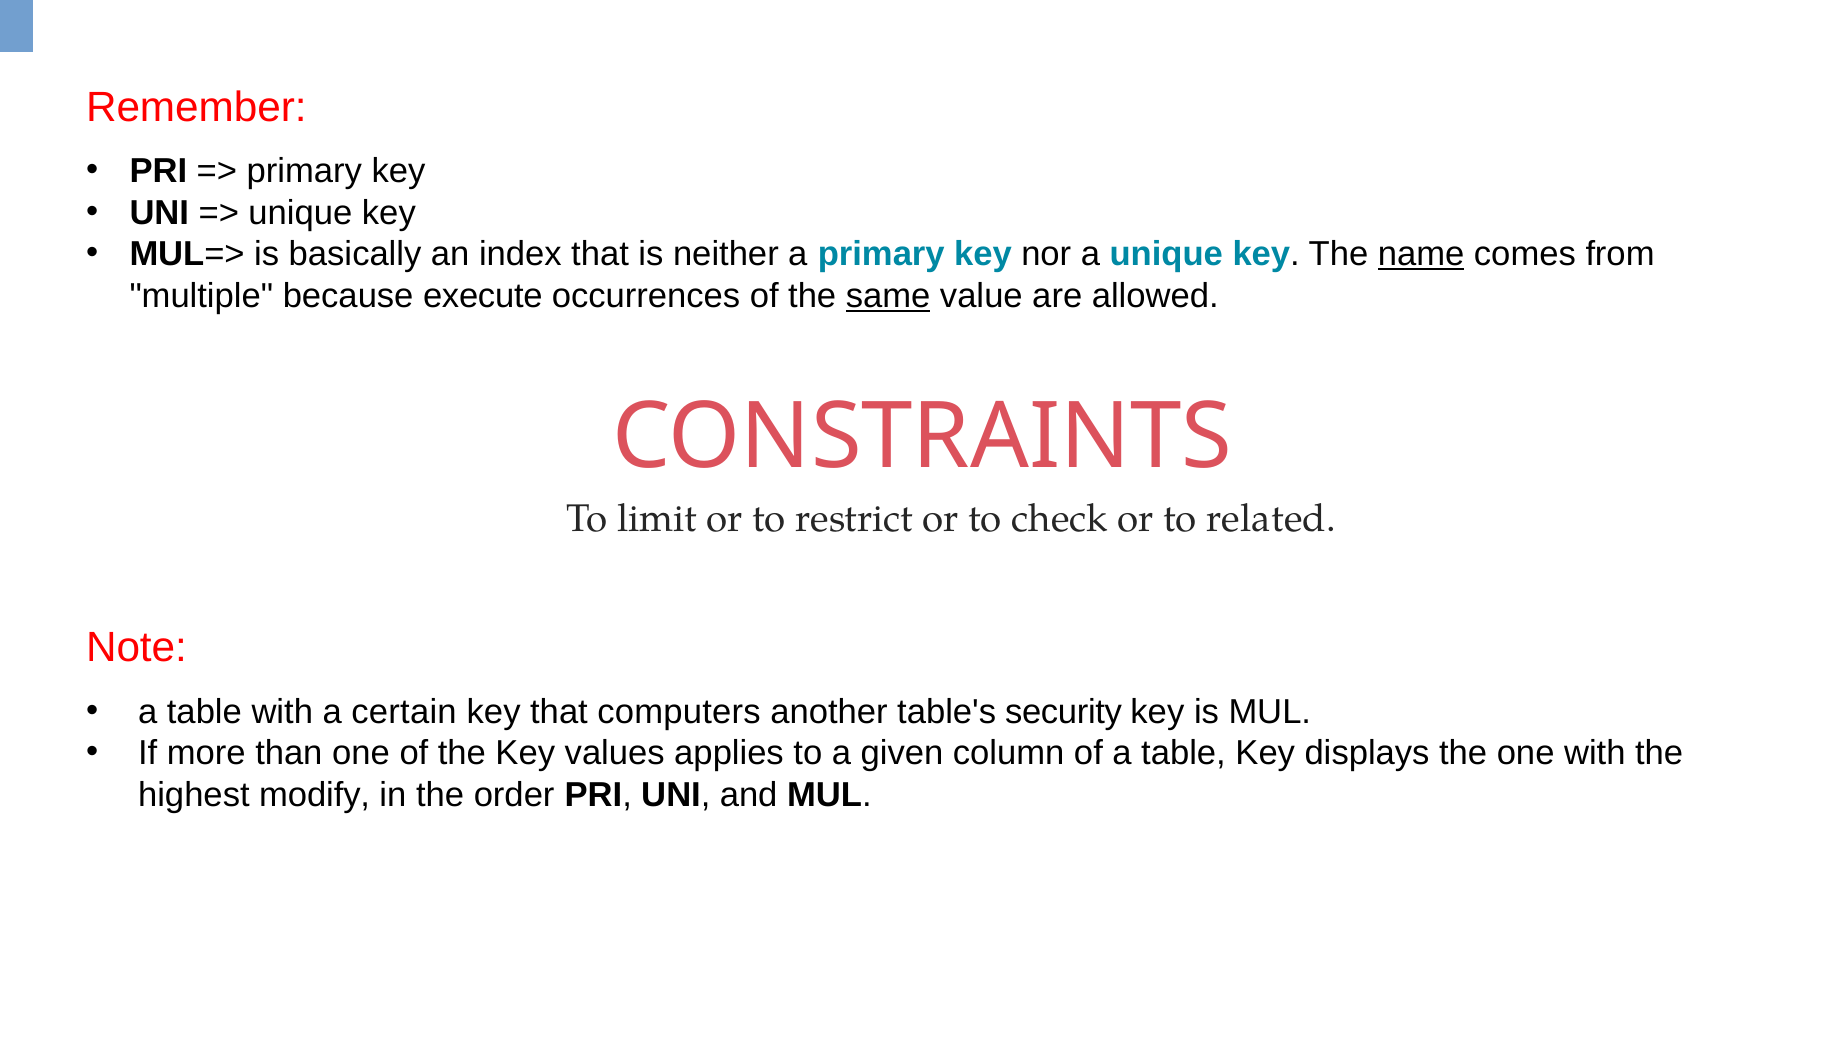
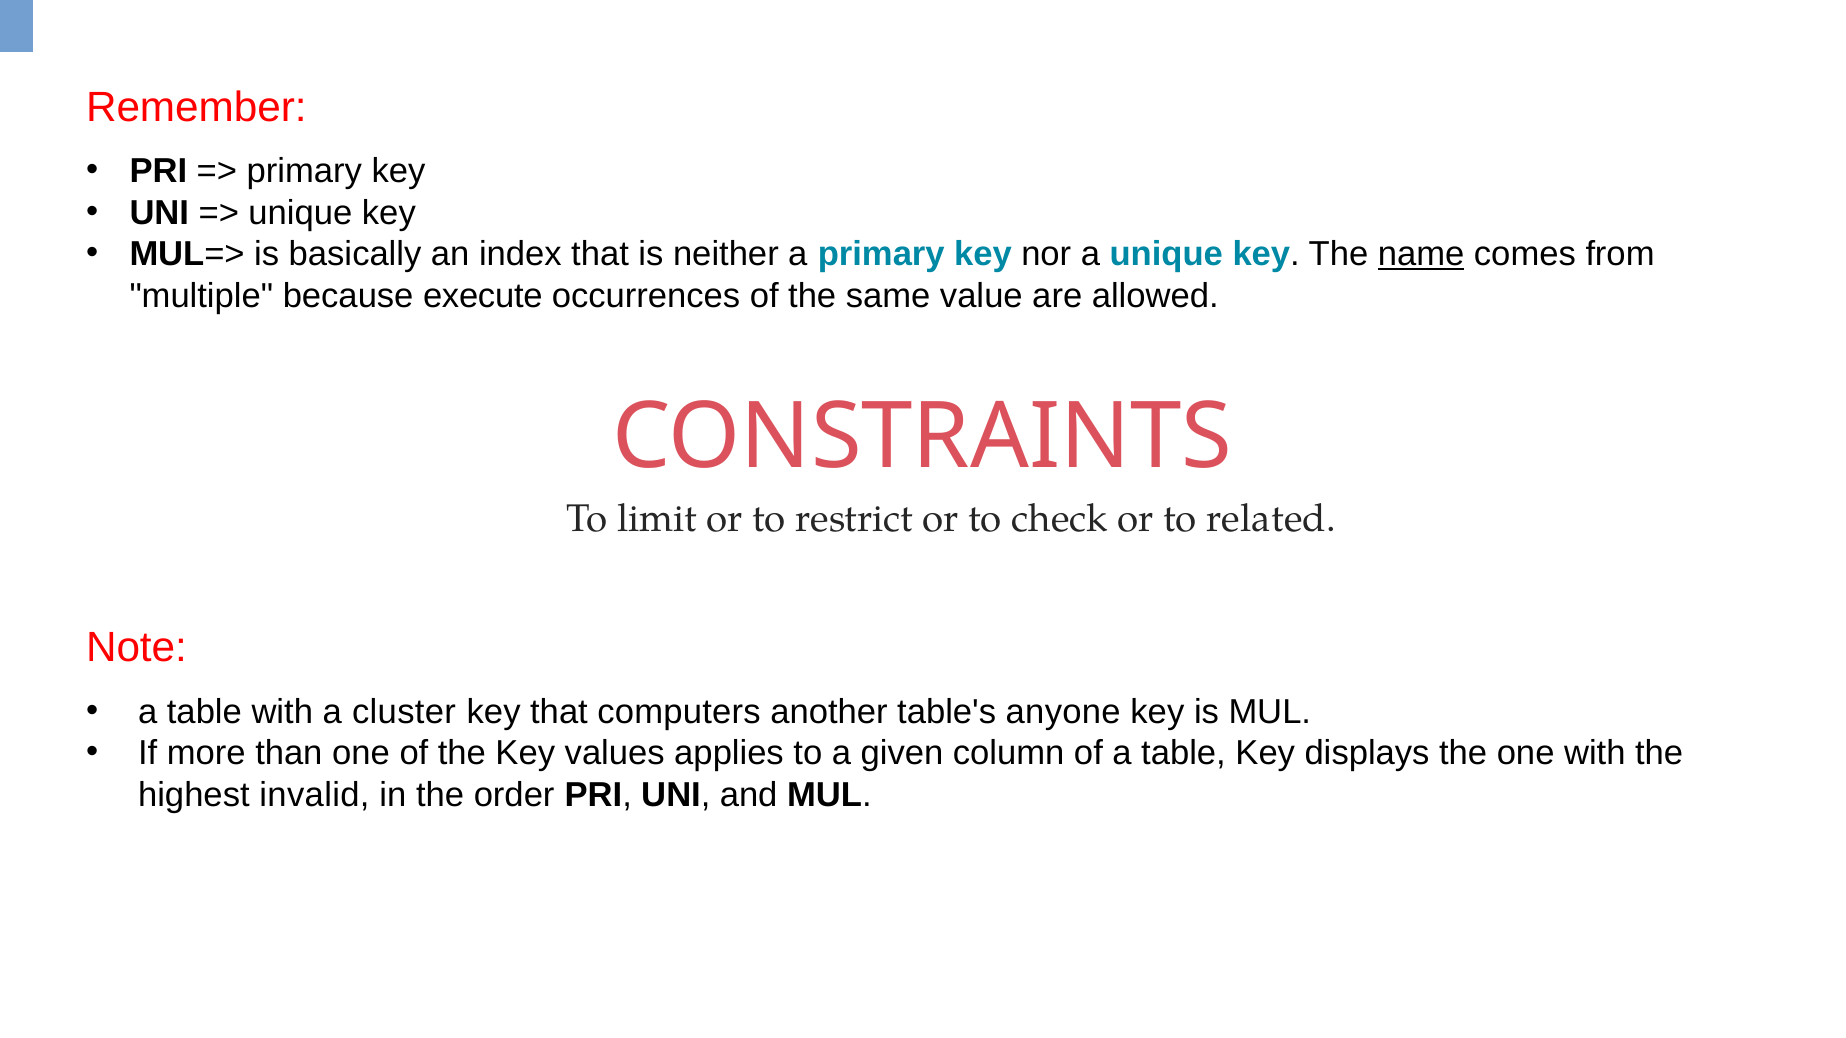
same underline: present -> none (888, 296)
certain: certain -> cluster (404, 712)
security: security -> anyone (1063, 712)
modify: modify -> invalid (314, 795)
